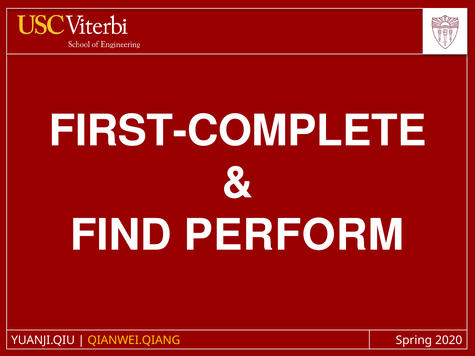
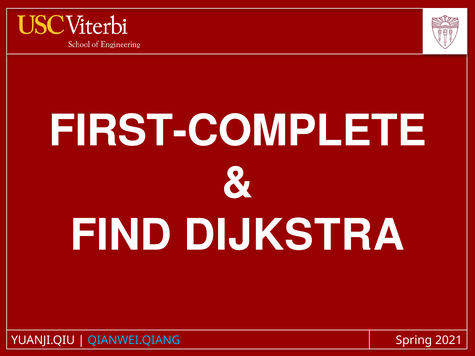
PERFORM: PERFORM -> DIJKSTRA (294, 236)
QIANWEI.QIANG colour: yellow -> light blue (134, 340)
2020: 2020 -> 2021 (449, 340)
